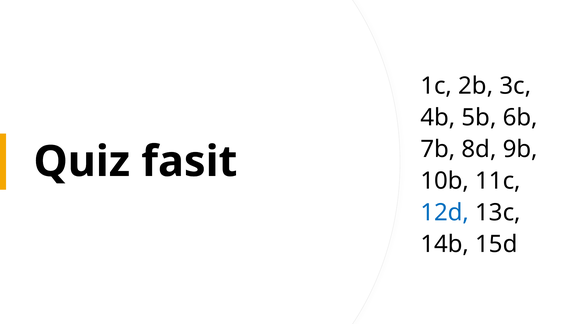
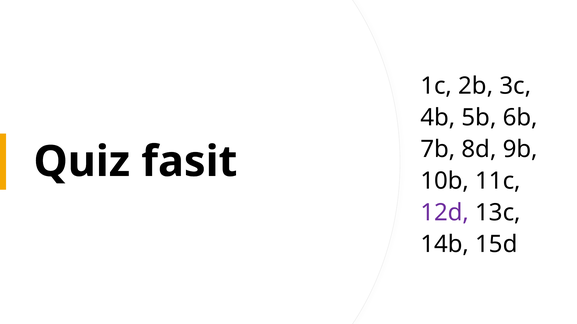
12d colour: blue -> purple (445, 213)
